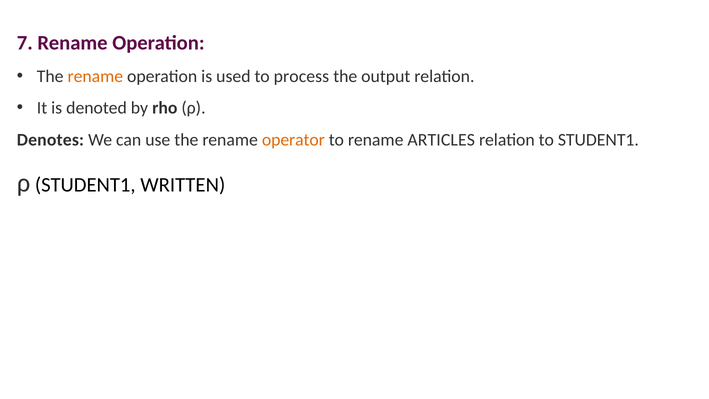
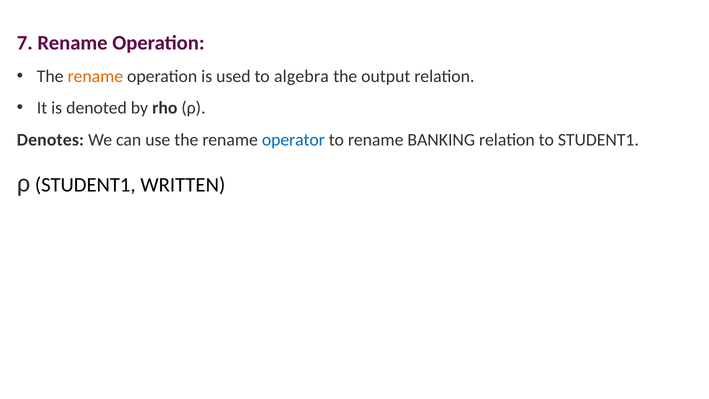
process: process -> algebra (301, 76)
operator colour: orange -> blue (293, 140)
ARTICLES: ARTICLES -> BANKING (441, 140)
